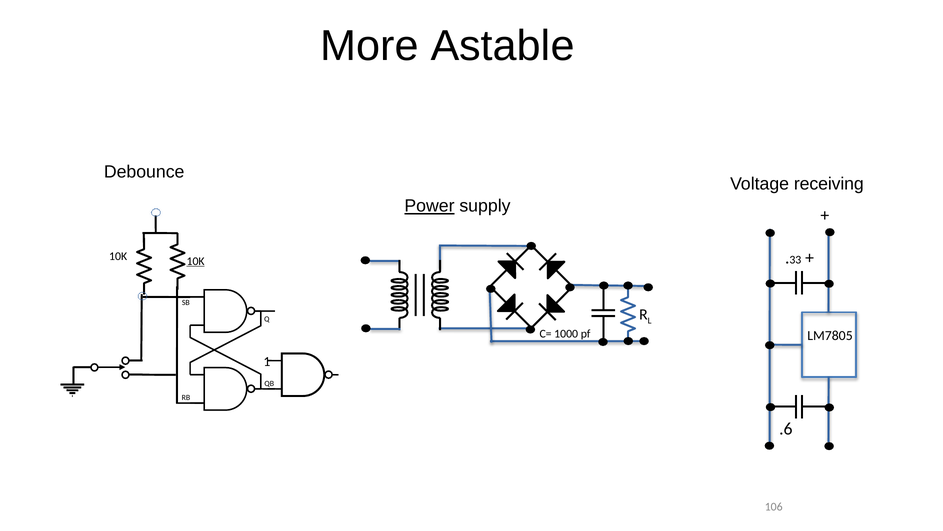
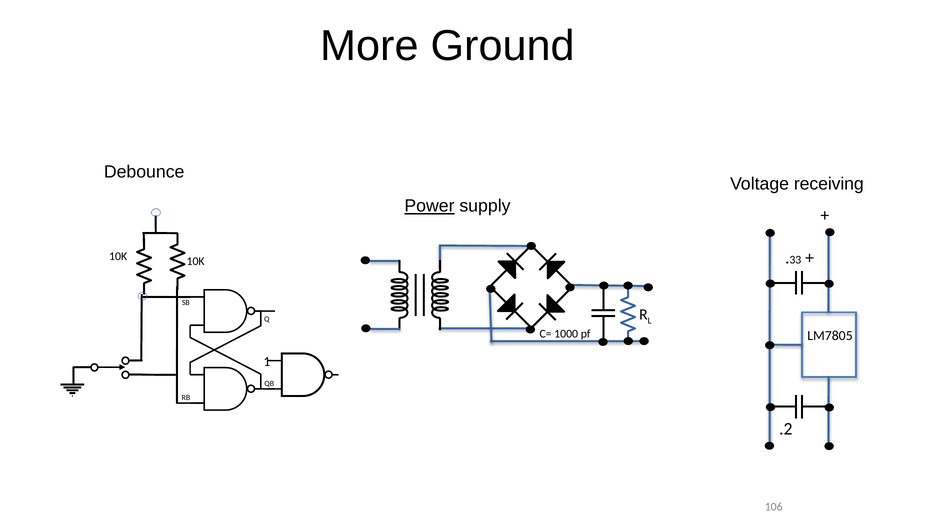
Astable: Astable -> Ground (503, 46)
10K underline: present -> none (196, 261)
.6: .6 -> .2 (786, 428)
